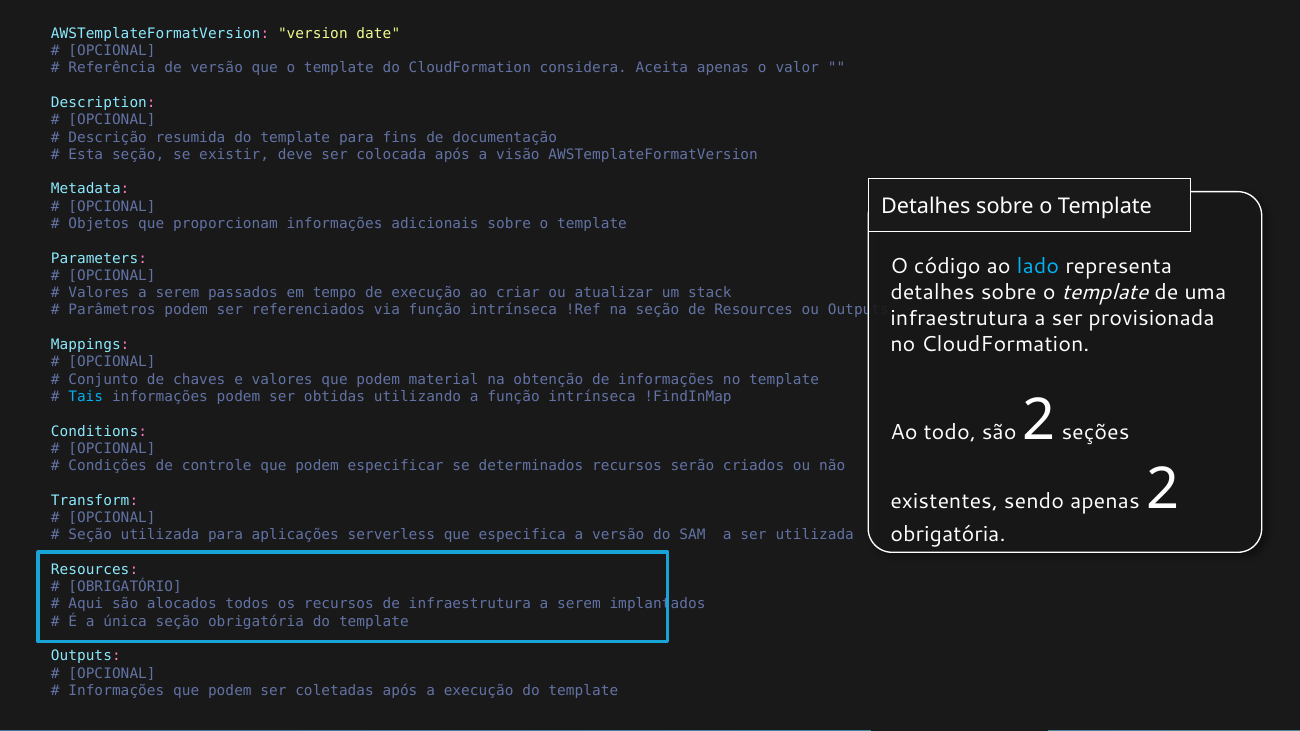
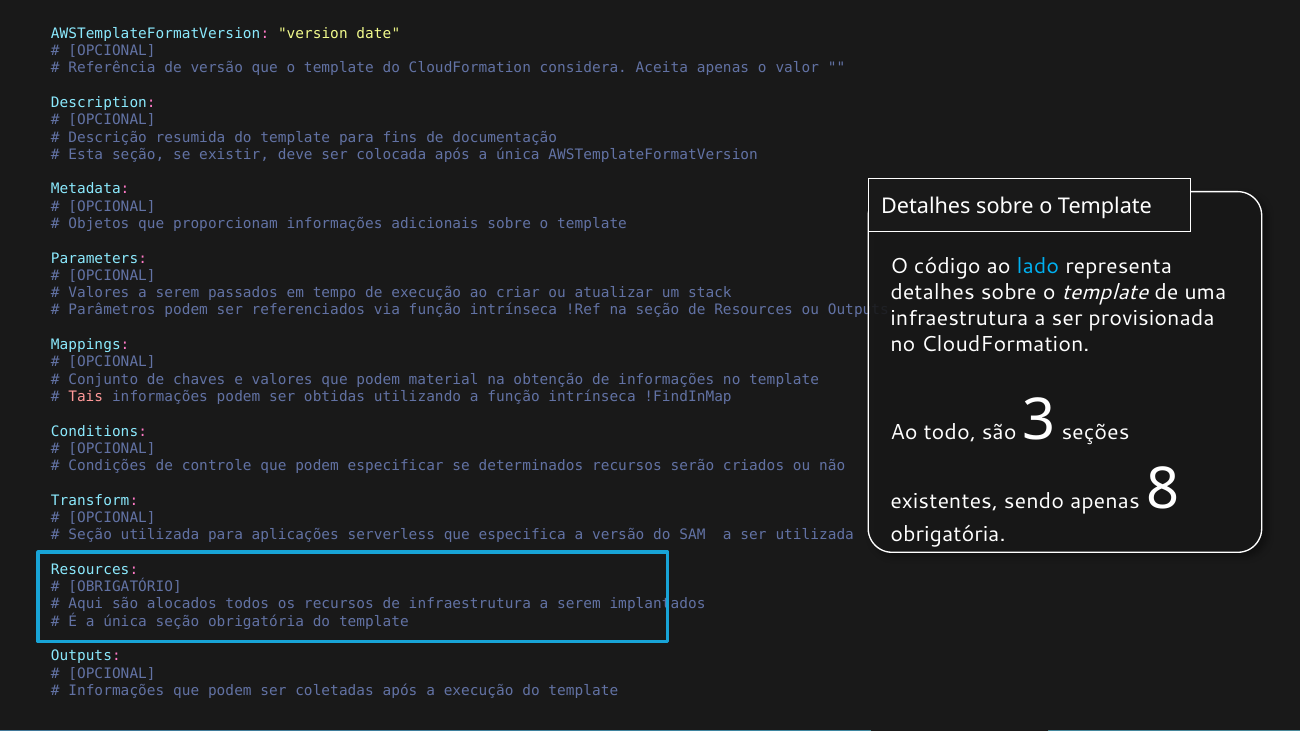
após a visão: visão -> única (518, 155)
Tais colour: light blue -> pink (86, 397)
são 2: 2 -> 3 (1039, 420)
apenas 2: 2 -> 8 (1163, 490)
